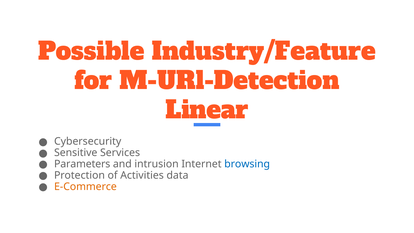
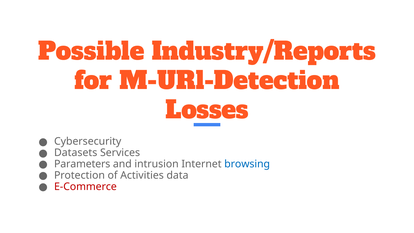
Industry/Feature: Industry/Feature -> Industry/Reports (264, 52)
Linear: Linear -> Losses (207, 110)
Sensitive: Sensitive -> Datasets (76, 153)
E-Commerce colour: orange -> red (85, 187)
